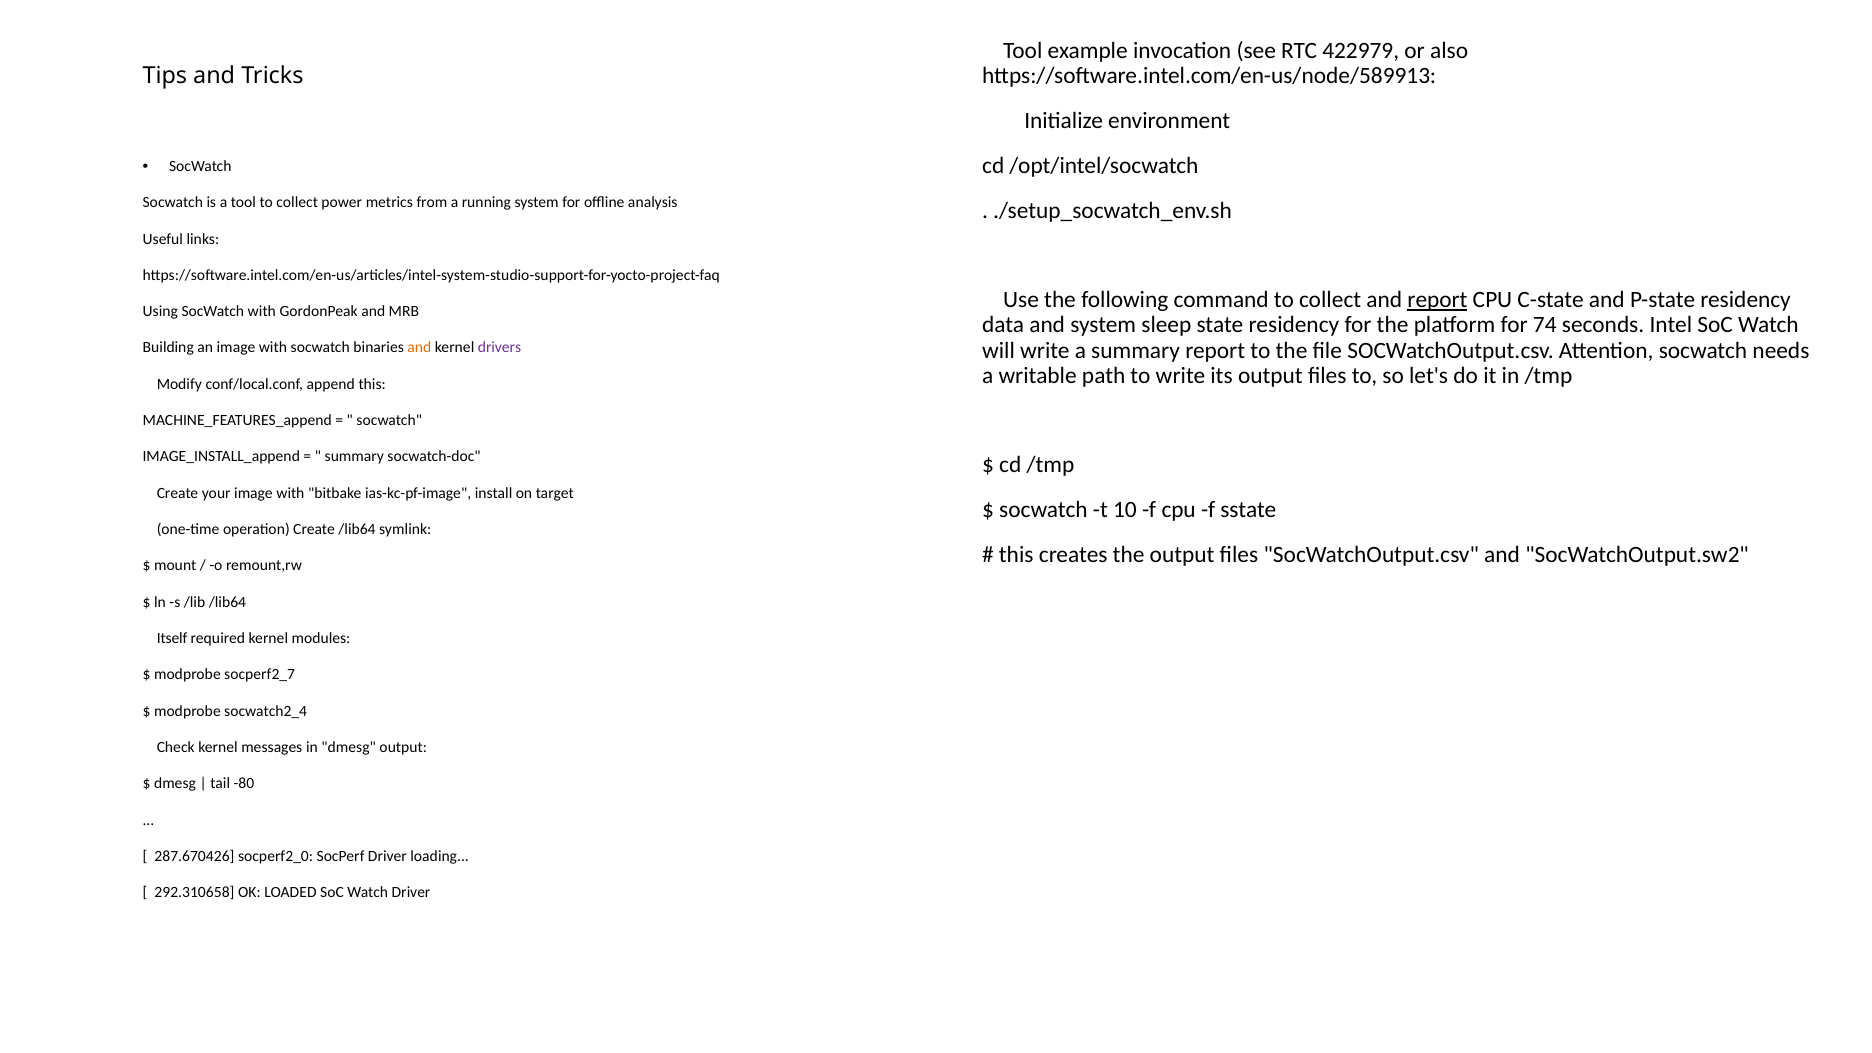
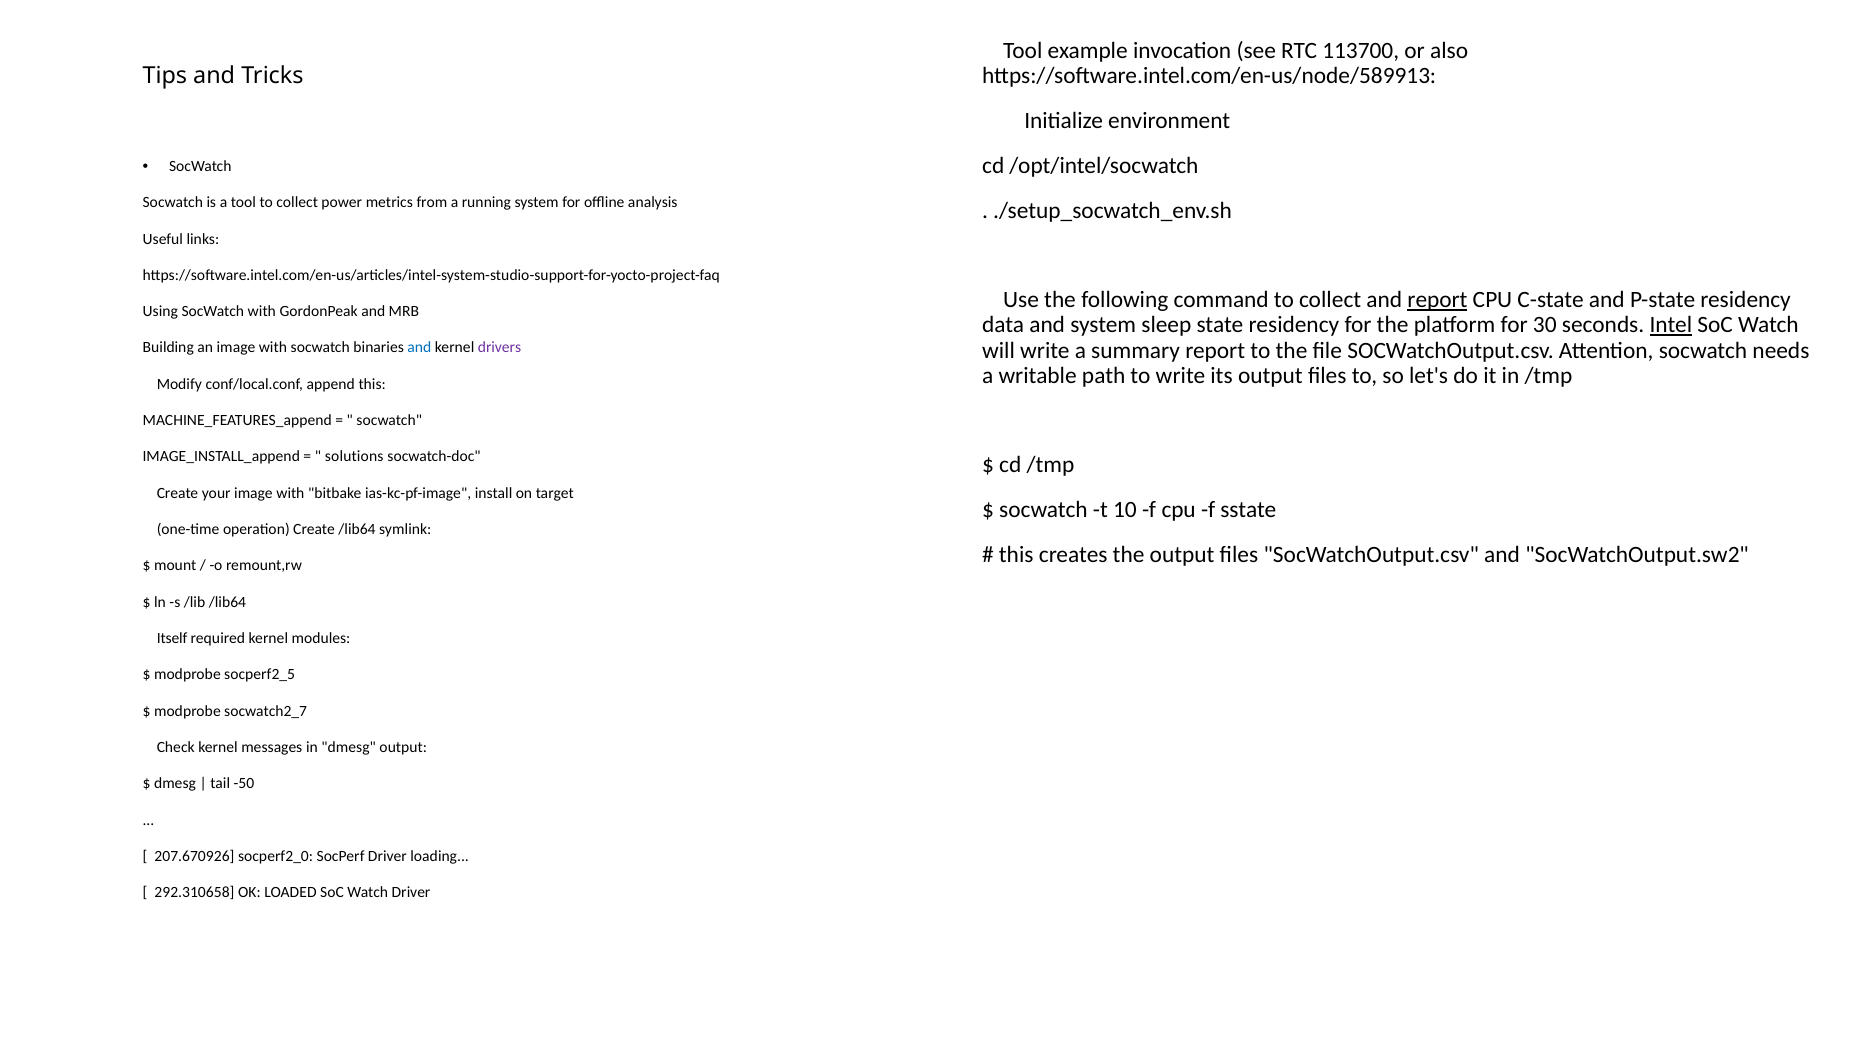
422979: 422979 -> 113700 (1361, 51)
74: 74 -> 30 (1545, 325)
Intel underline: none -> present (1671, 325)
and colour: orange -> blue (419, 348)
summary: summary -> solutions (354, 457)
socperf2_7: socperf2_7 -> socperf2_5 (260, 675)
socwatch2_4: socwatch2_4 -> socwatch2_7 (266, 711)
-80: -80 -> -50 (244, 784)
287.670426: 287.670426 -> 207.670926 (194, 856)
